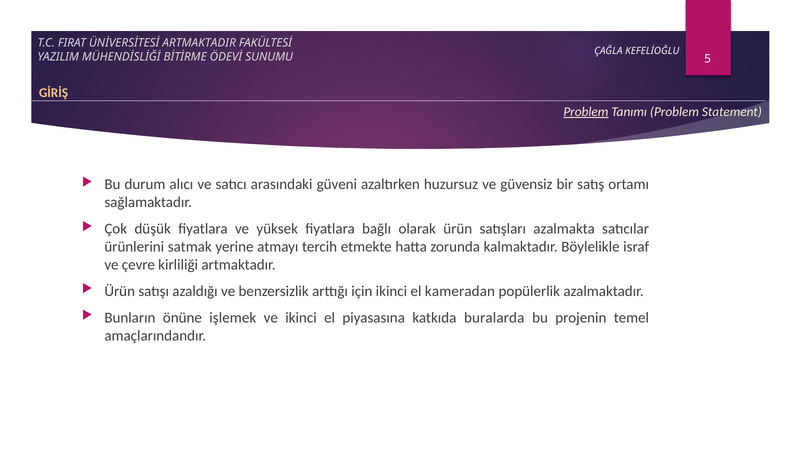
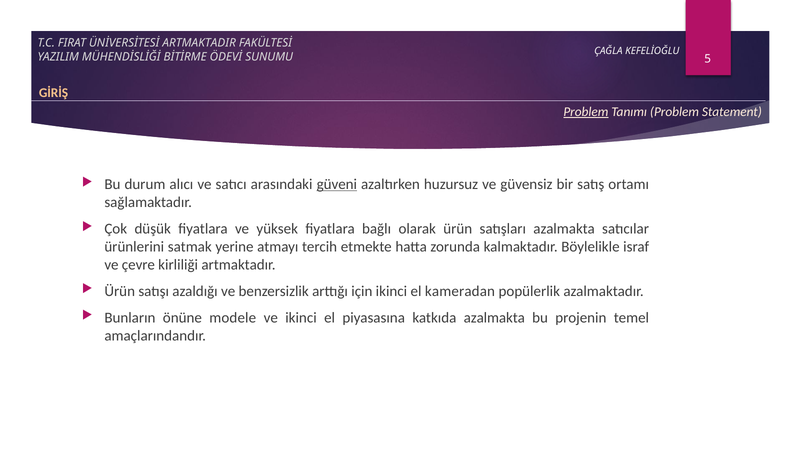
güveni underline: none -> present (337, 184)
işlemek: işlemek -> modele (233, 317)
katkıda buralarda: buralarda -> azalmakta (494, 317)
